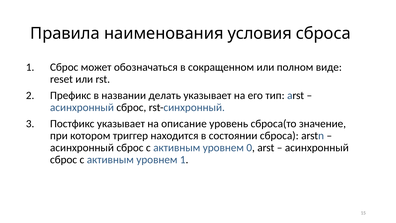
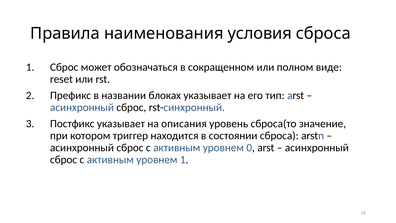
делать: делать -> блоках (165, 95)
описание: описание -> описания (184, 123)
